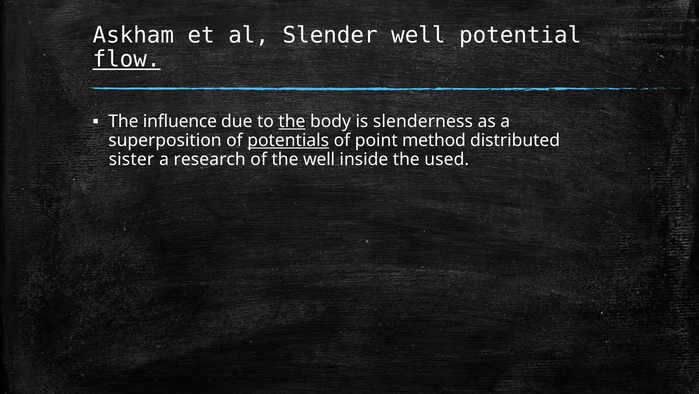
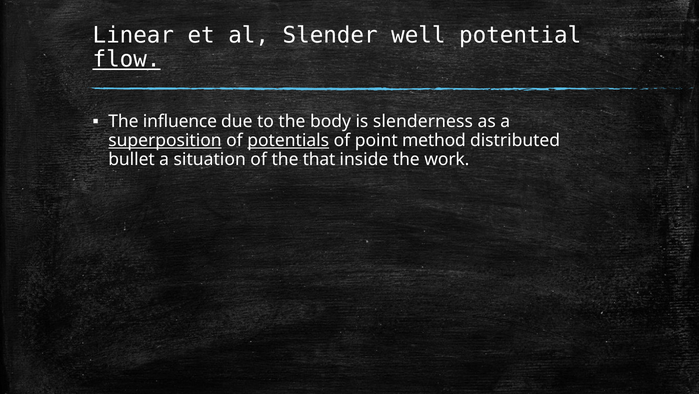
Askham: Askham -> Linear (133, 35)
the underline: present -> none (292, 121)
superposition underline: none -> present (165, 140)
sister: sister -> bullet (132, 159)
research: research -> situation (210, 159)
the well: well -> that (319, 159)
used: used -> work (447, 159)
